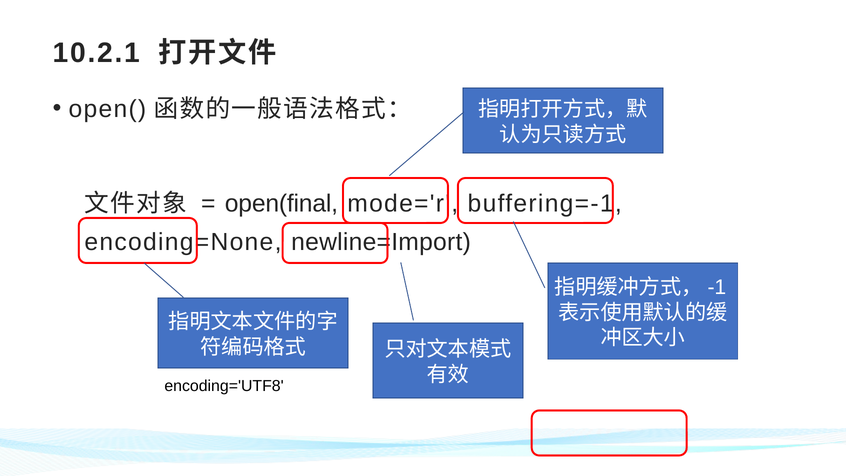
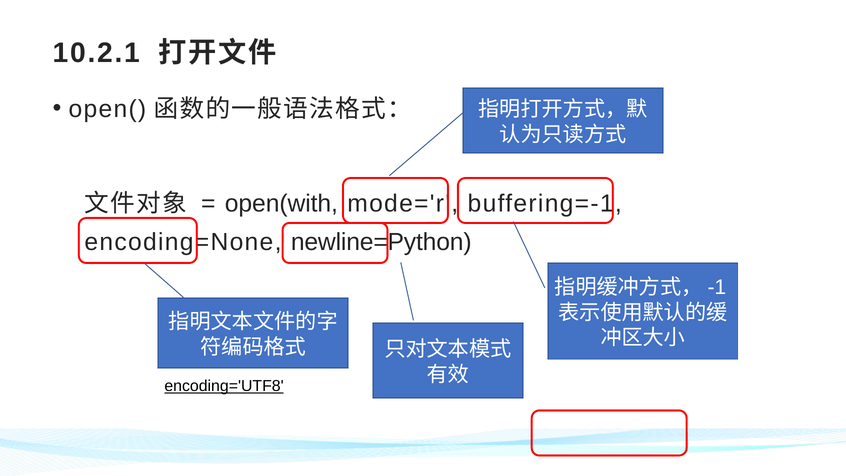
open(final: open(final -> open(with (281, 204)
newline=Import: newline=Import -> newline=Python (381, 242)
encoding='UTF8 underline: none -> present (224, 386)
